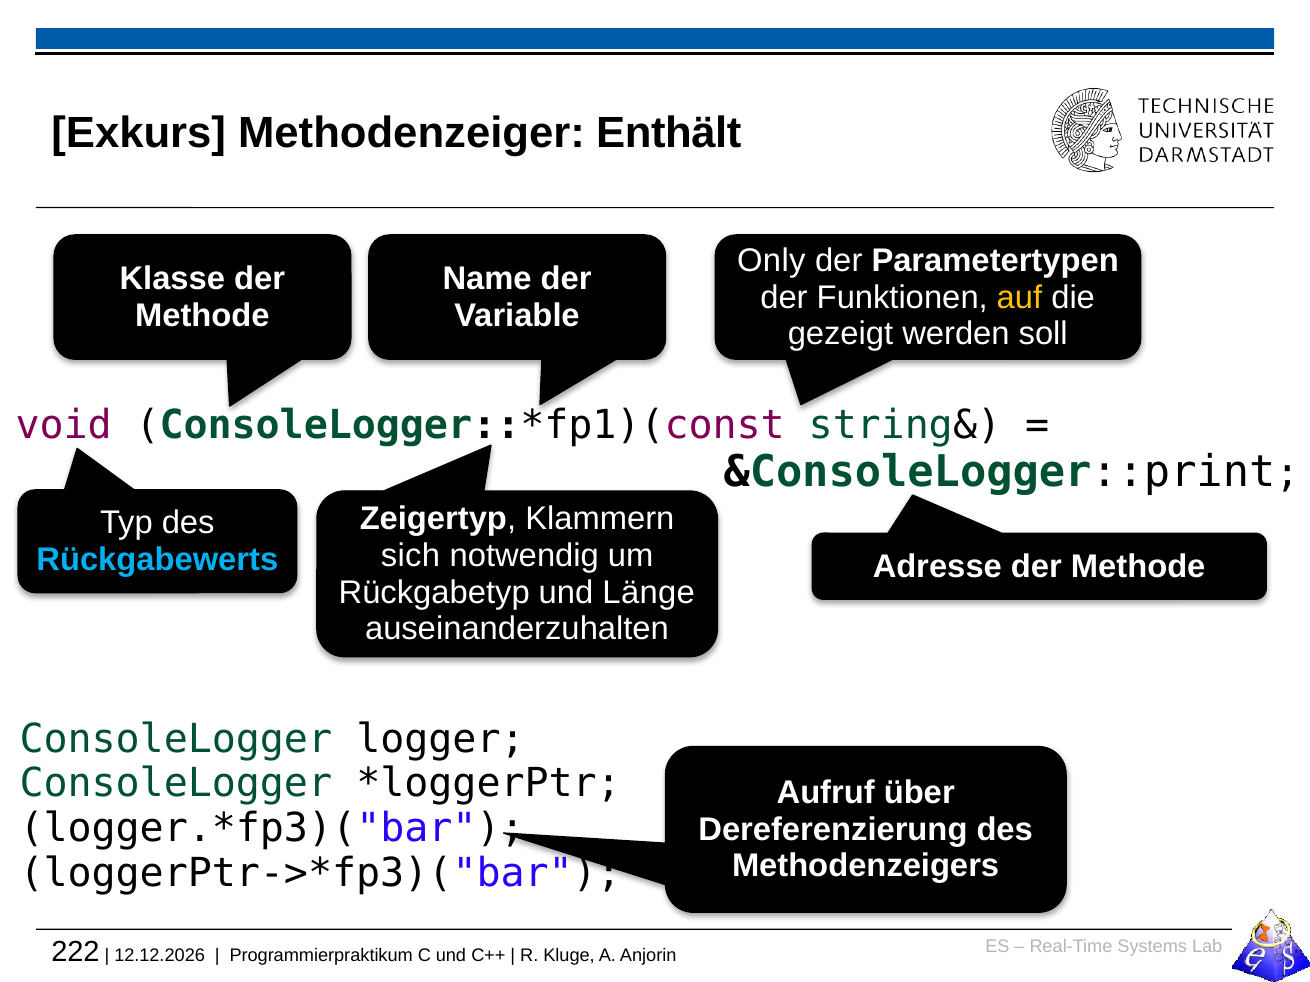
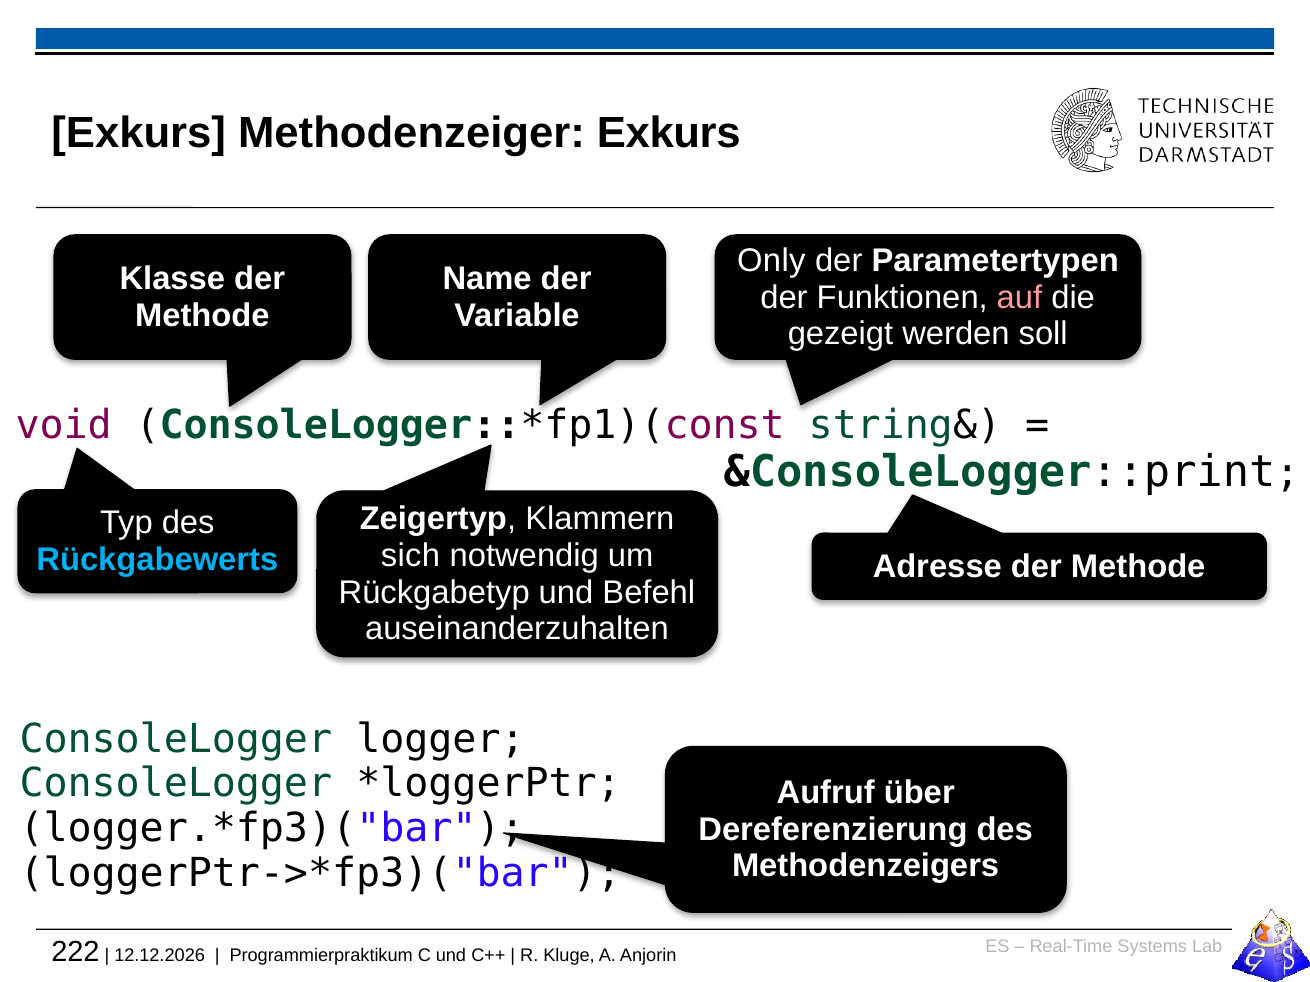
Methodenzeiger Enthält: Enthält -> Exkurs (669, 133)
auf colour: yellow -> pink (1019, 297)
Länge: Länge -> Befehl (649, 593)
